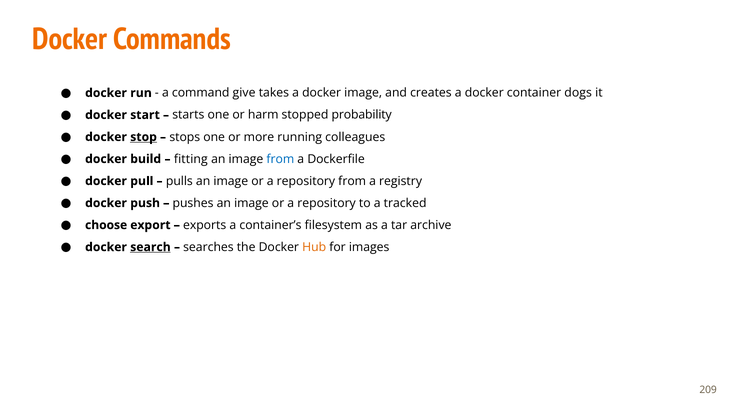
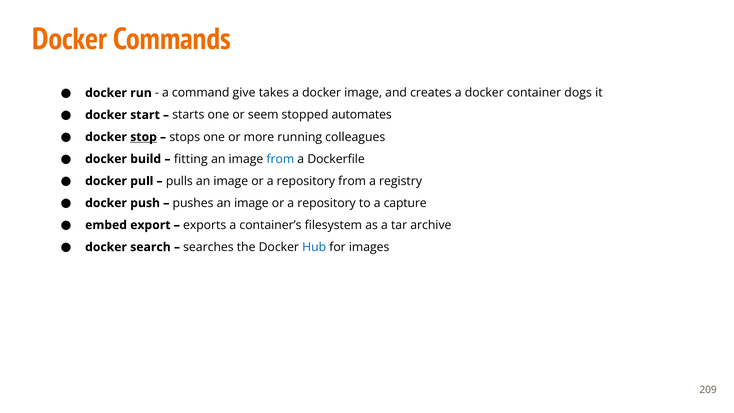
harm: harm -> seem (263, 115)
probability: probability -> automates (362, 115)
tracked: tracked -> capture (405, 203)
choose: choose -> embed (106, 225)
search underline: present -> none (150, 247)
Hub colour: orange -> blue (314, 247)
